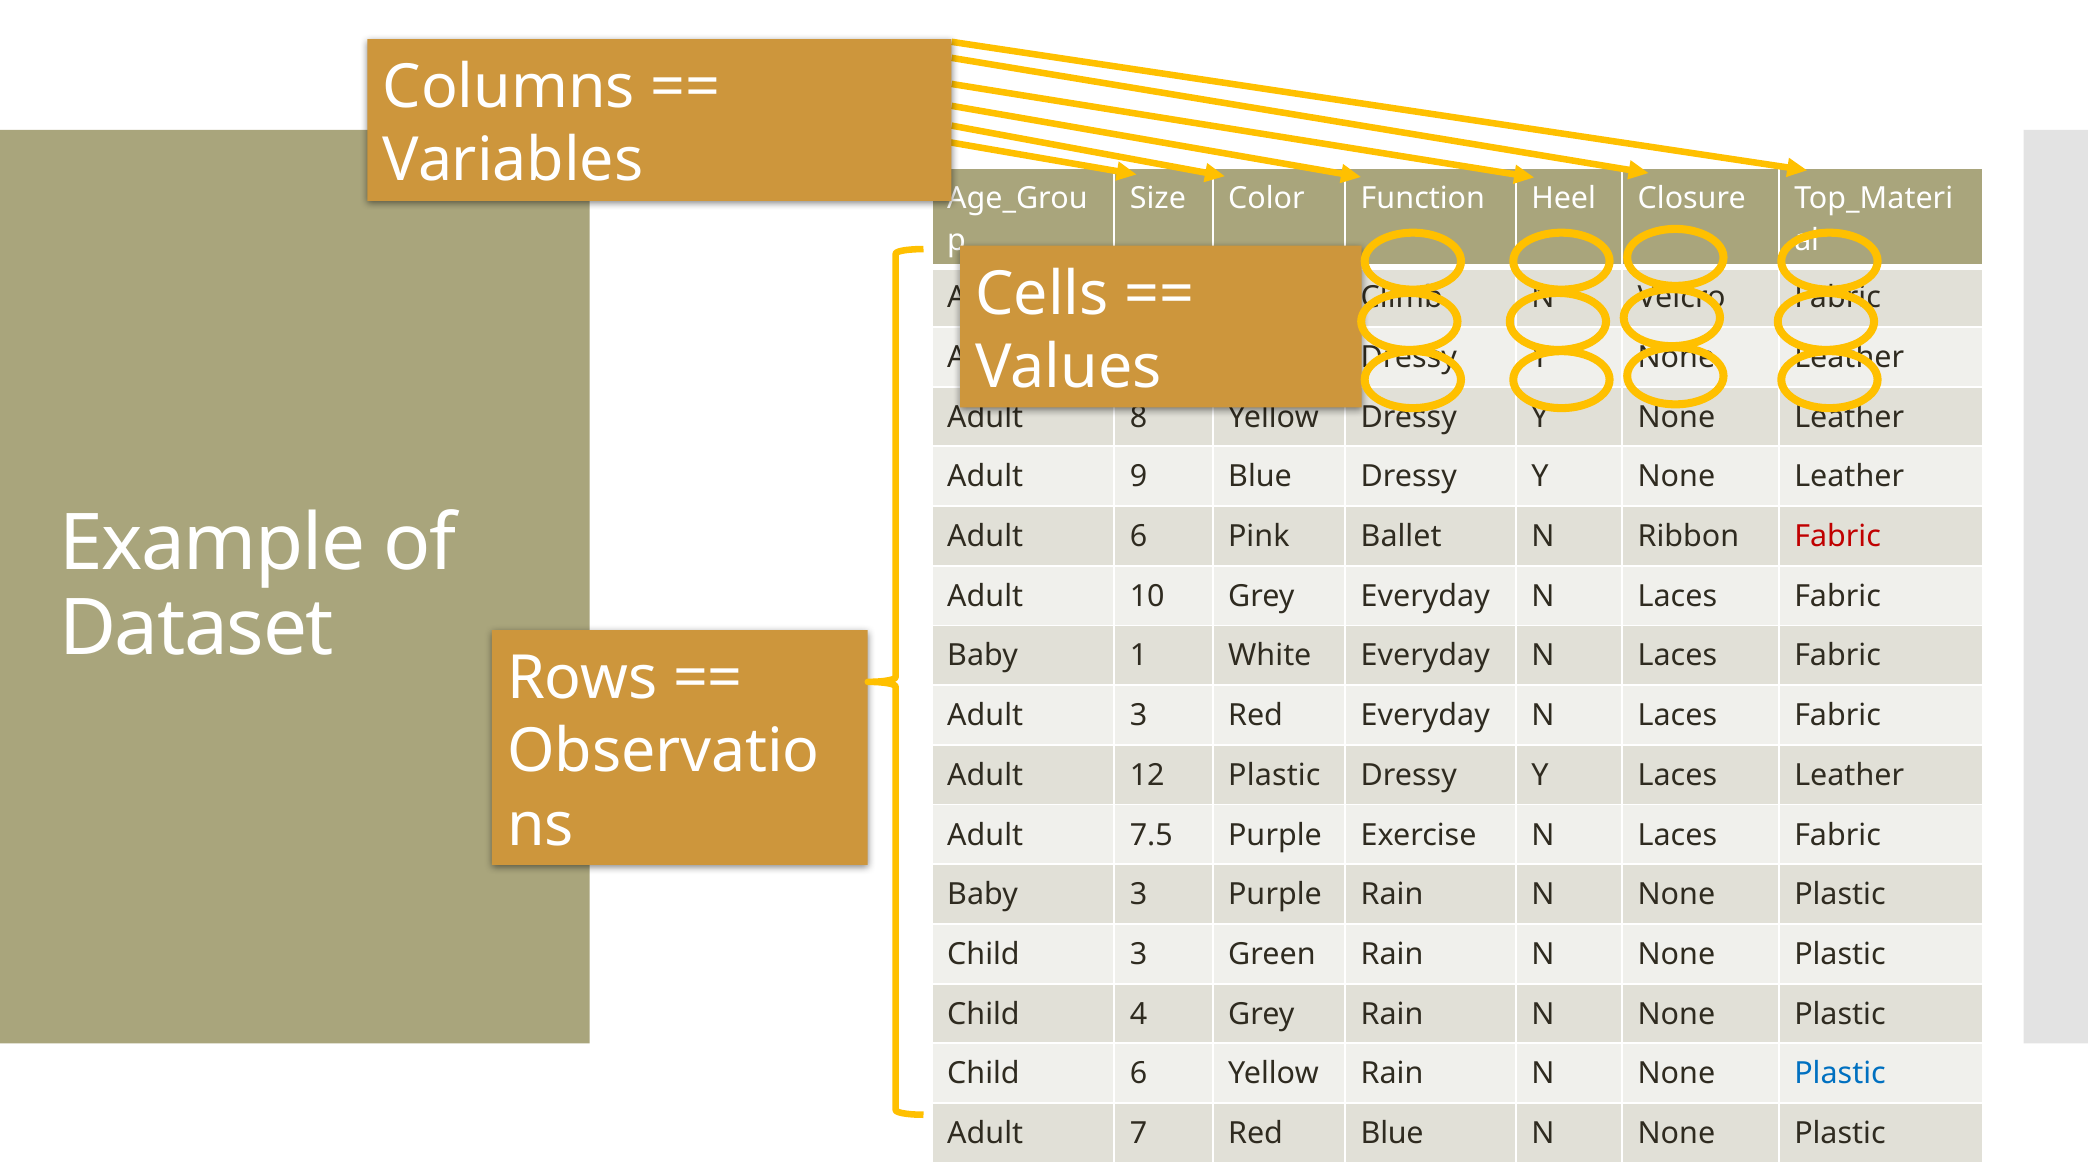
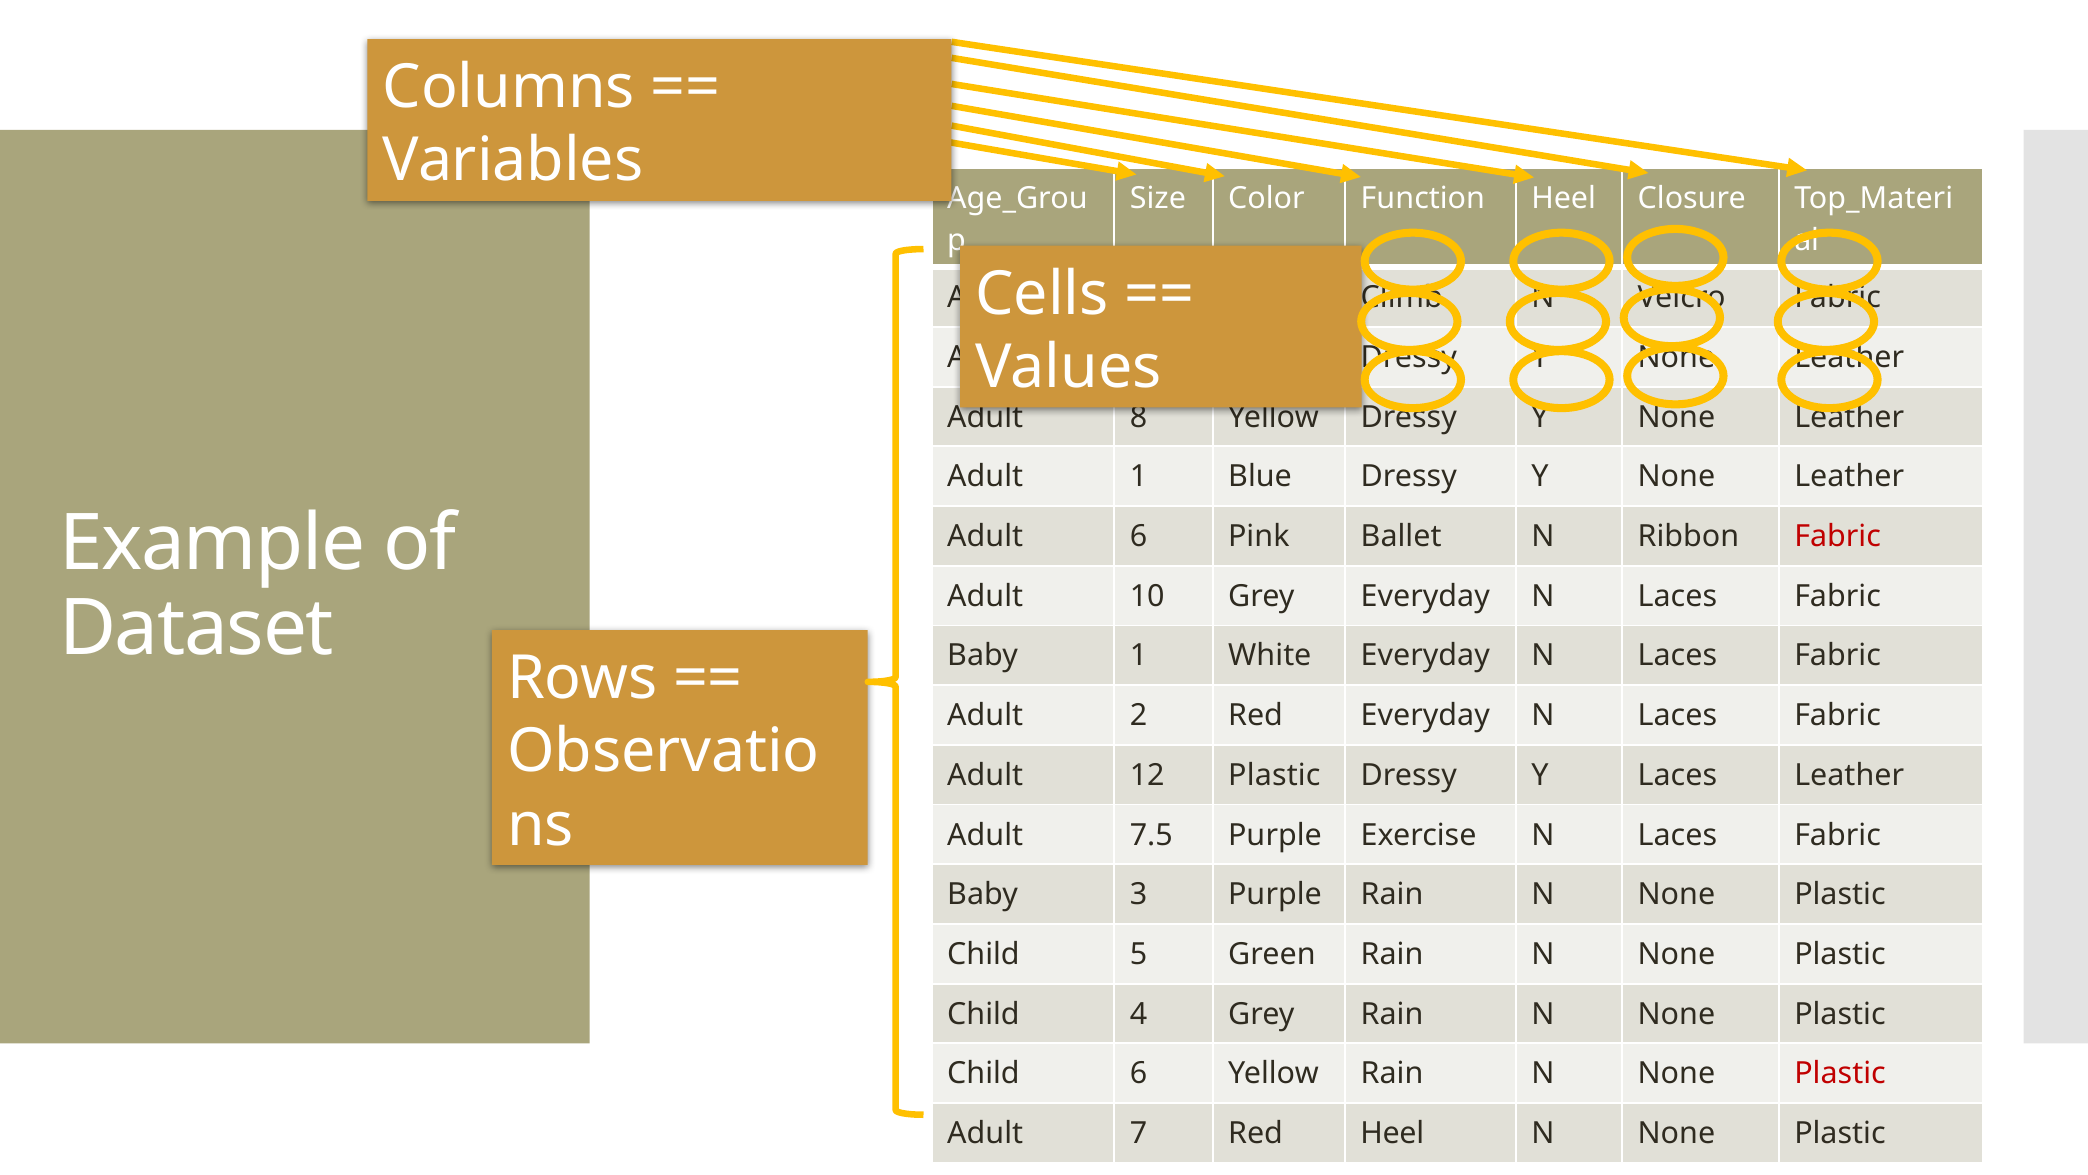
Adult 9: 9 -> 1 (1139, 477)
Adult 3: 3 -> 2 (1139, 715)
Child 3: 3 -> 5 (1139, 954)
Plastic colour: blue -> red (1840, 1073)
Red Blue: Blue -> Heel (1392, 1133)
